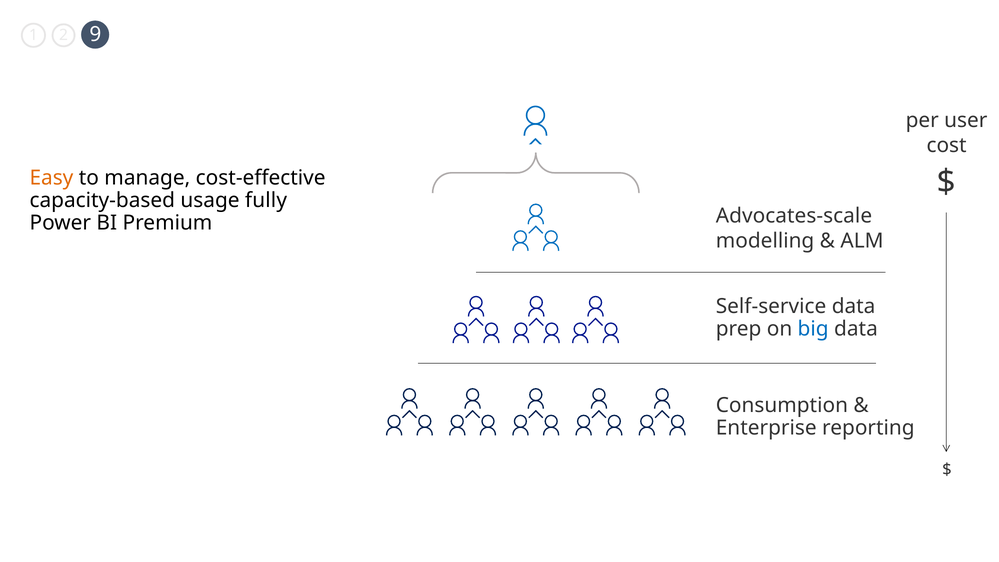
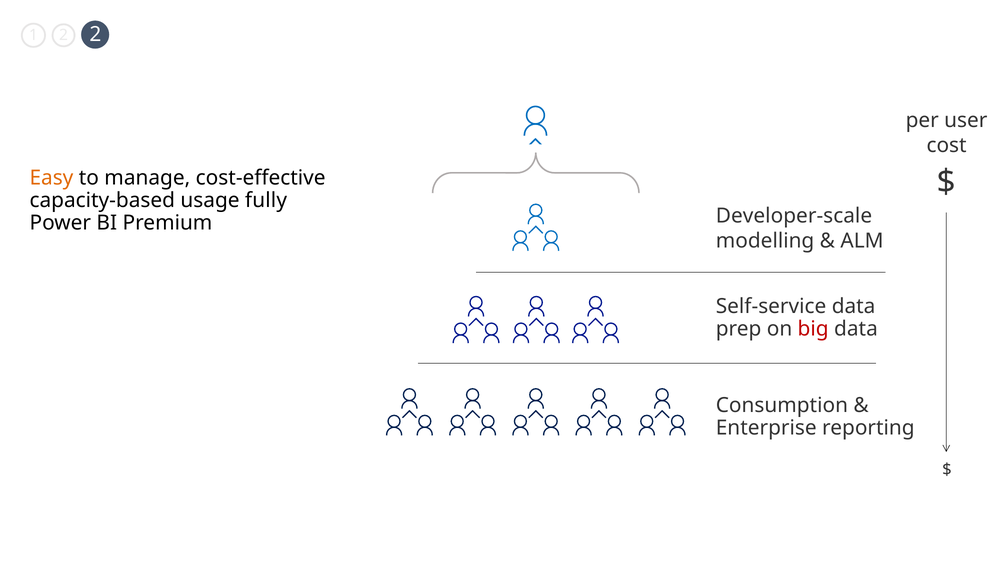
2 9: 9 -> 2 (95, 34)
Advocates-scale: Advocates-scale -> Developer-scale (794, 216)
big colour: blue -> red (813, 329)
